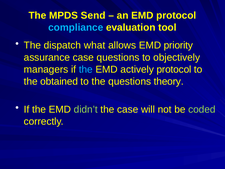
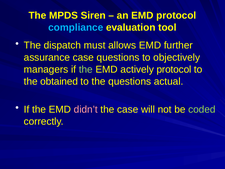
Send: Send -> Siren (93, 15)
what: what -> must (95, 45)
priority: priority -> further (178, 45)
the colour: light blue -> light green (86, 69)
theory: theory -> actual (169, 81)
didn’t colour: light green -> pink (86, 109)
